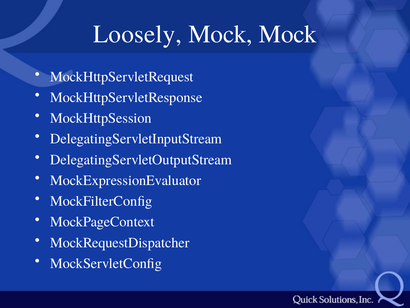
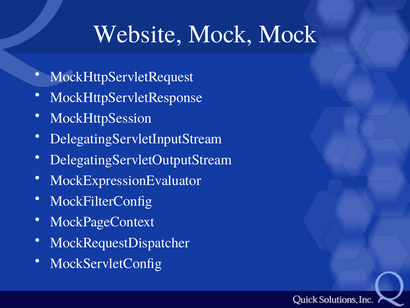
Loosely: Loosely -> Website (138, 34)
